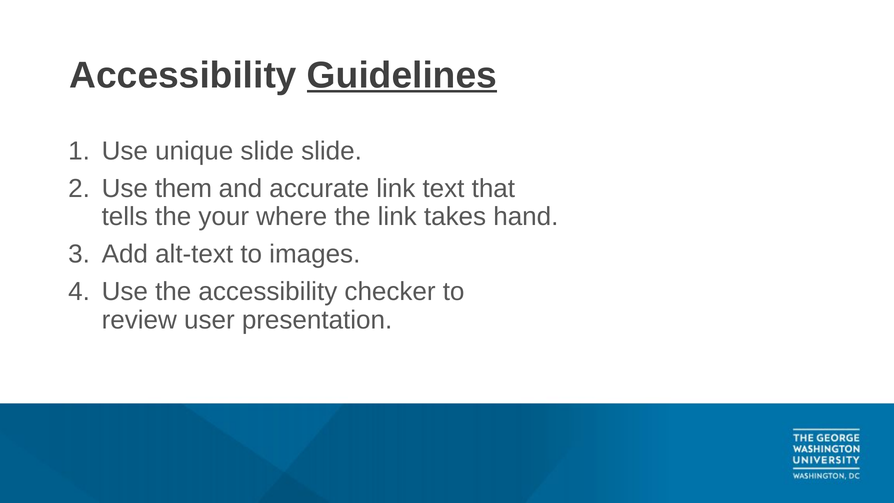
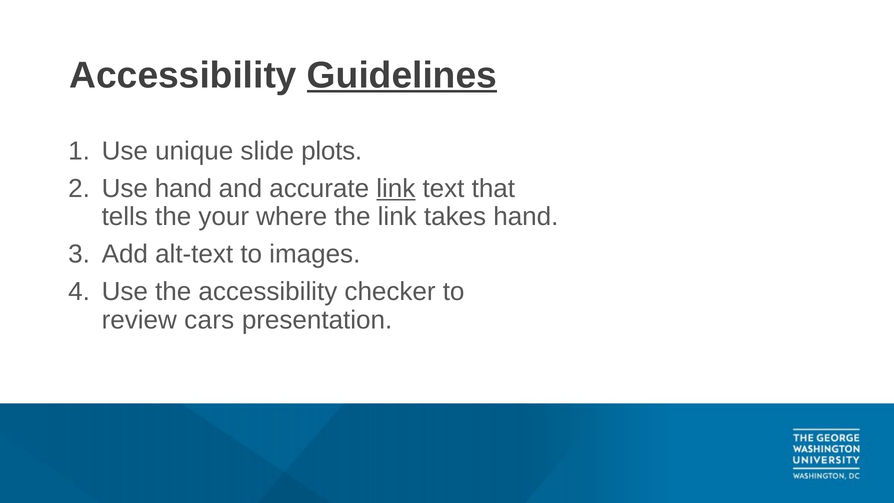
slide slide: slide -> plots (332, 151)
Use them: them -> hand (183, 189)
link underline: none -> present (396, 189)
user: user -> cars (209, 320)
